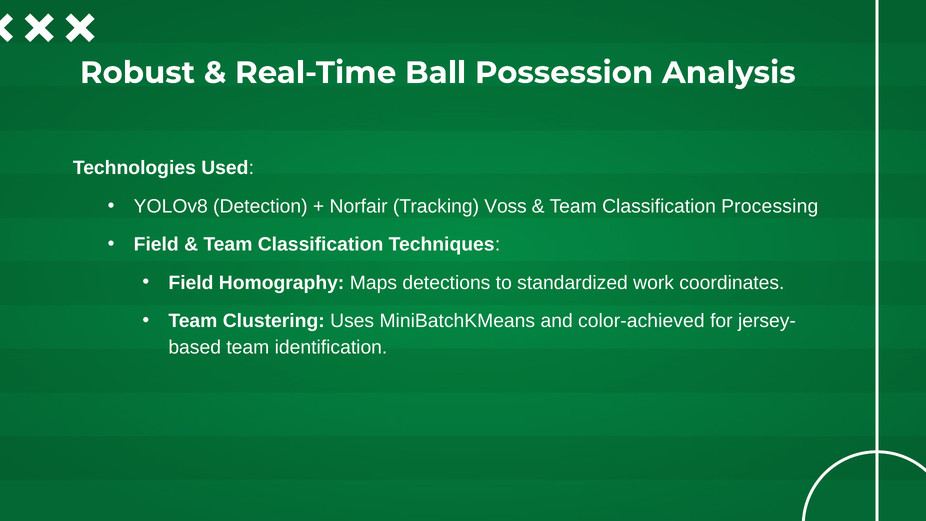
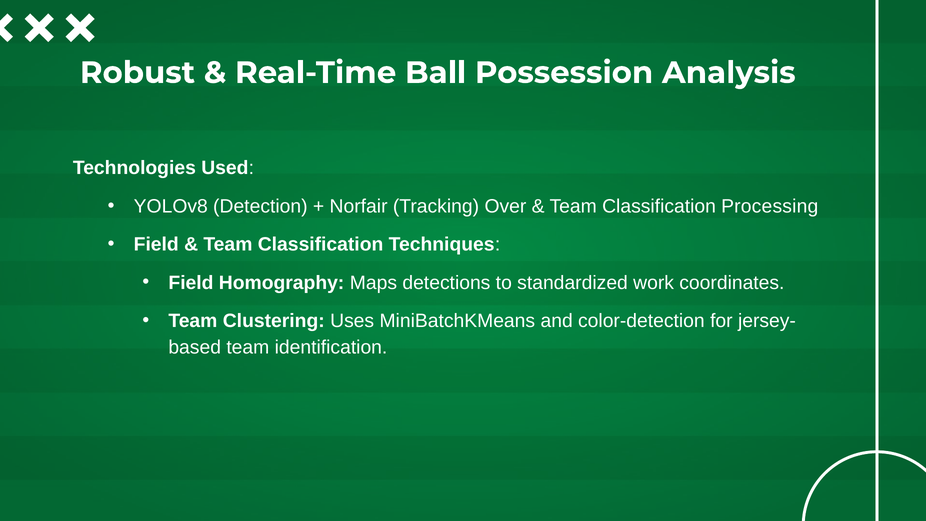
Voss: Voss -> Over (505, 206)
color-achieved: color-achieved -> color-detection (641, 321)
